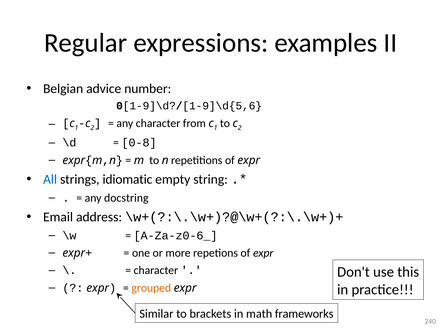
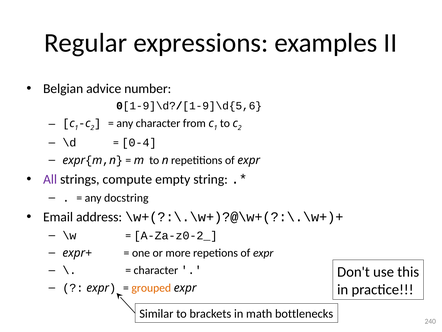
0-8: 0-8 -> 0-4 (139, 143)
All colour: blue -> purple (50, 179)
idiomatic: idiomatic -> compute (127, 179)
A-Za-z0-6_: A-Za-z0-6_ -> A-Za-z0-2_ (176, 235)
frameworks: frameworks -> bottlenecks (304, 313)
